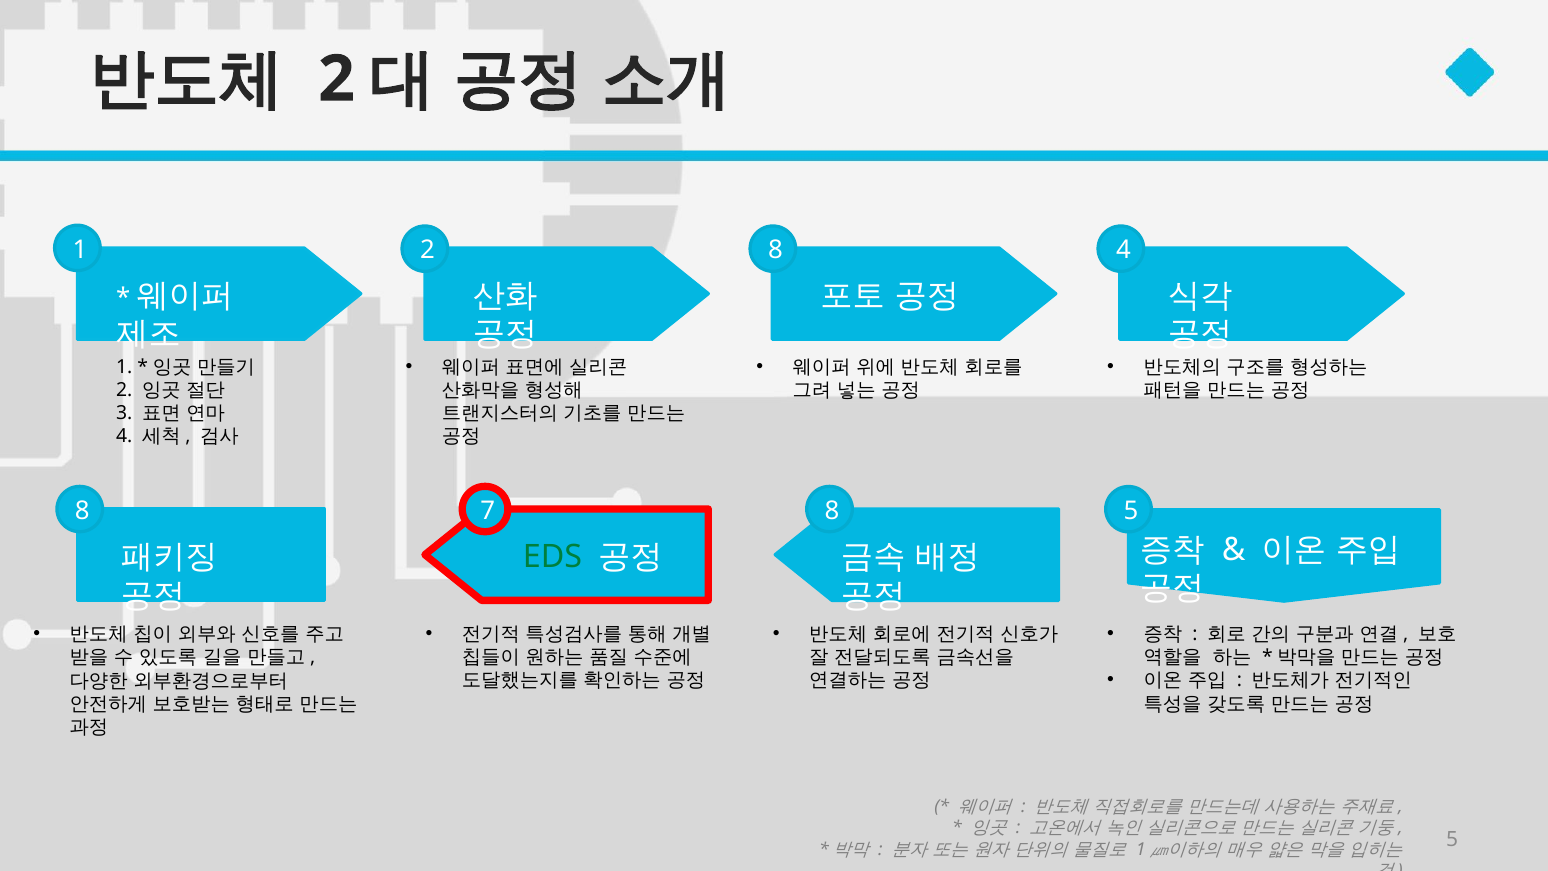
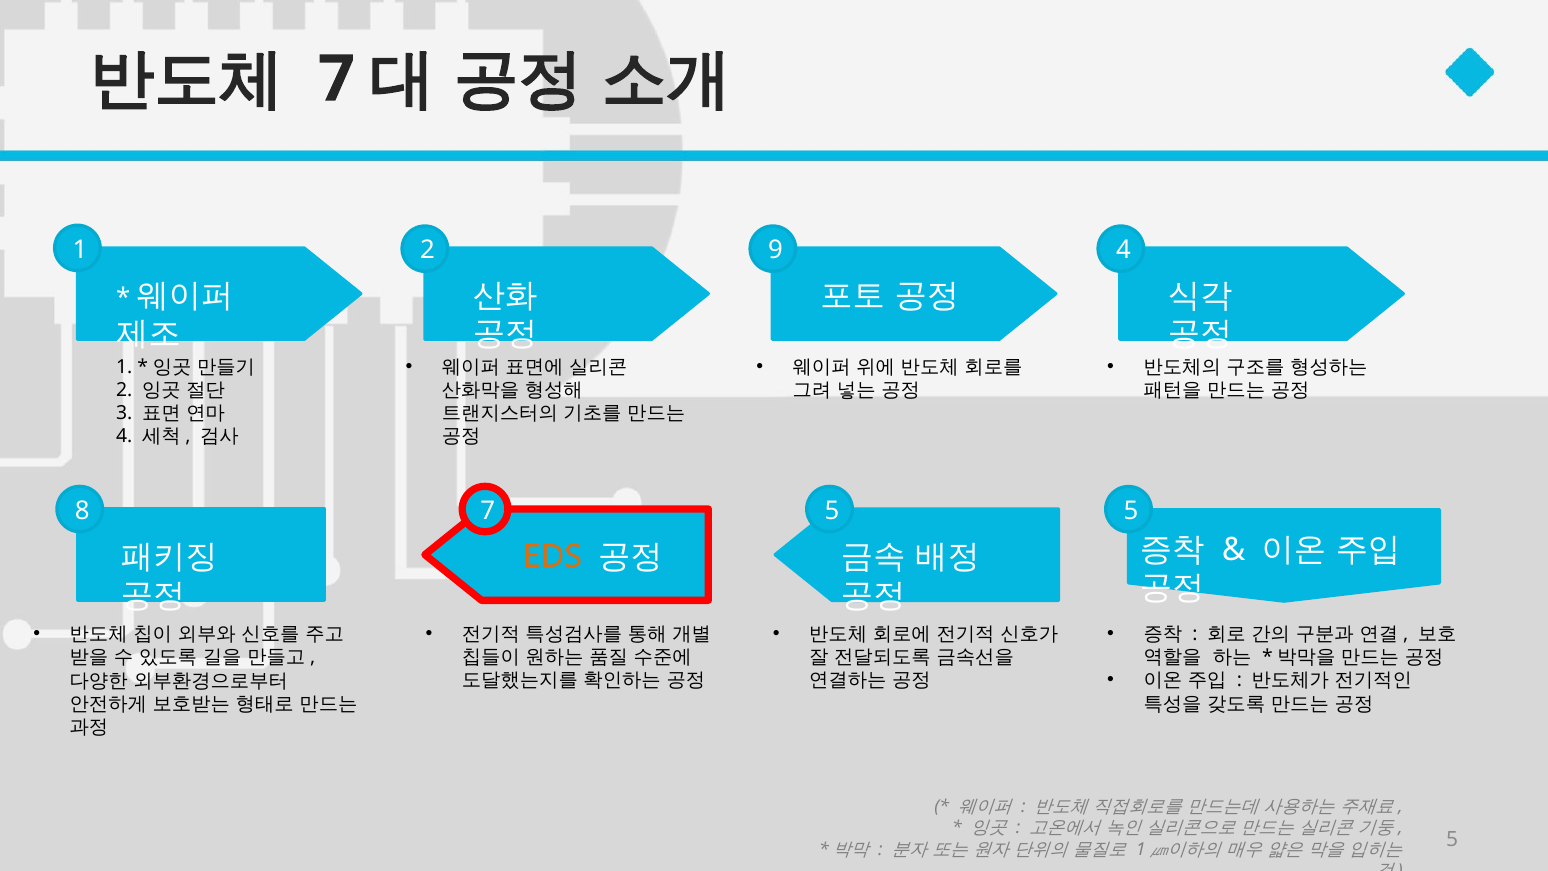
2: 2 -> 7 (336, 79)
1 8: 8 -> 9 (775, 250)
7 8: 8 -> 5 (832, 511)
EDS colour: green -> orange (552, 557)
